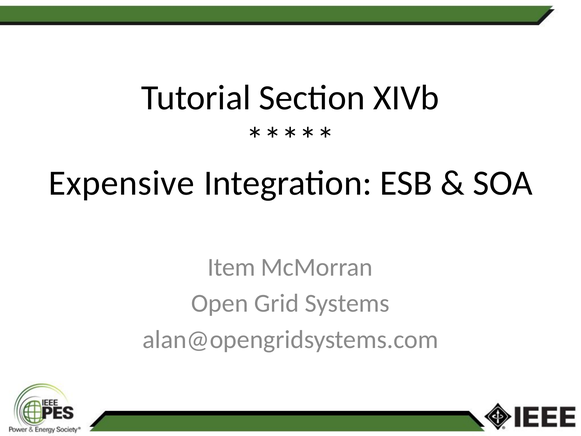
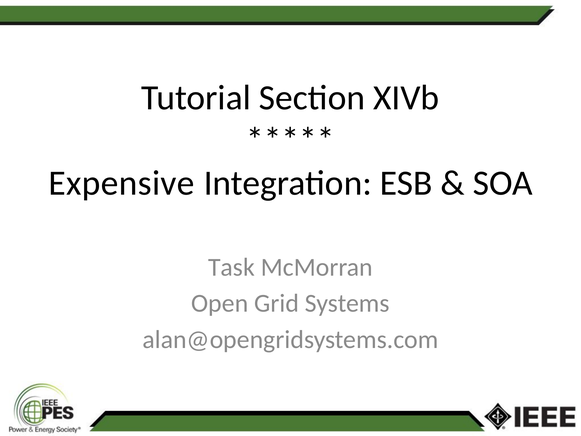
Item: Item -> Task (231, 267)
